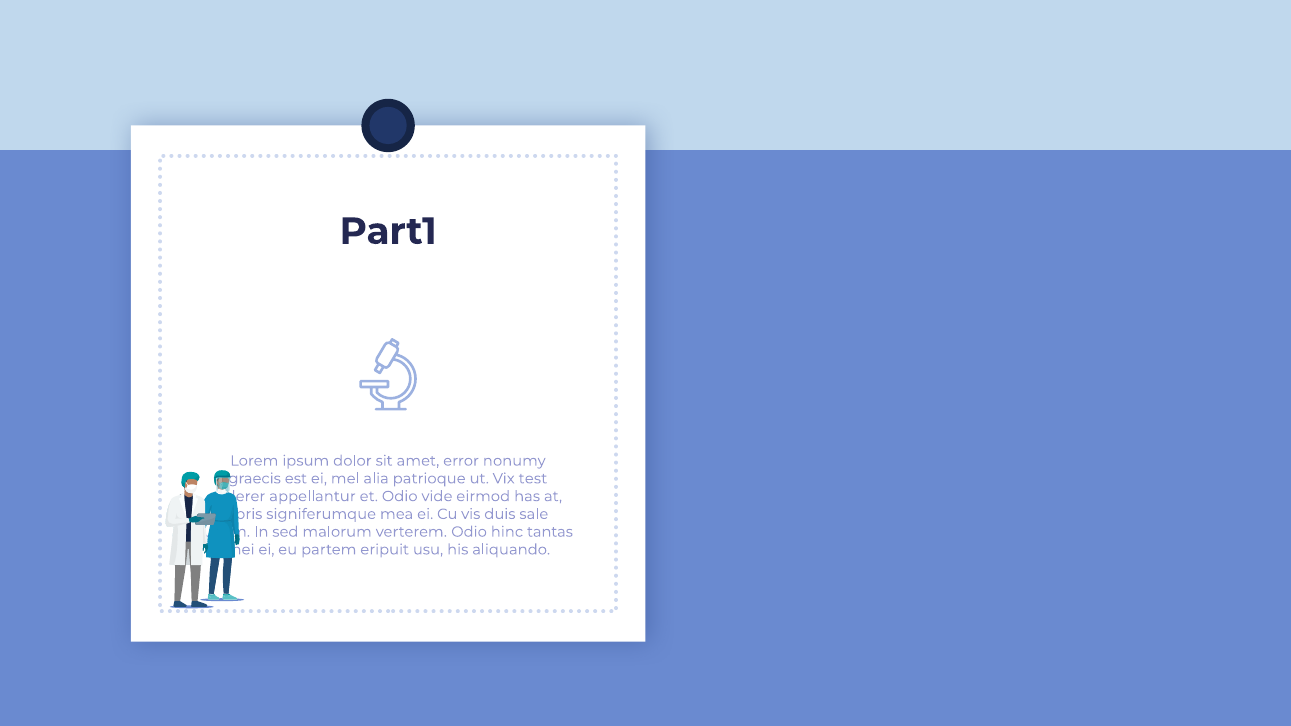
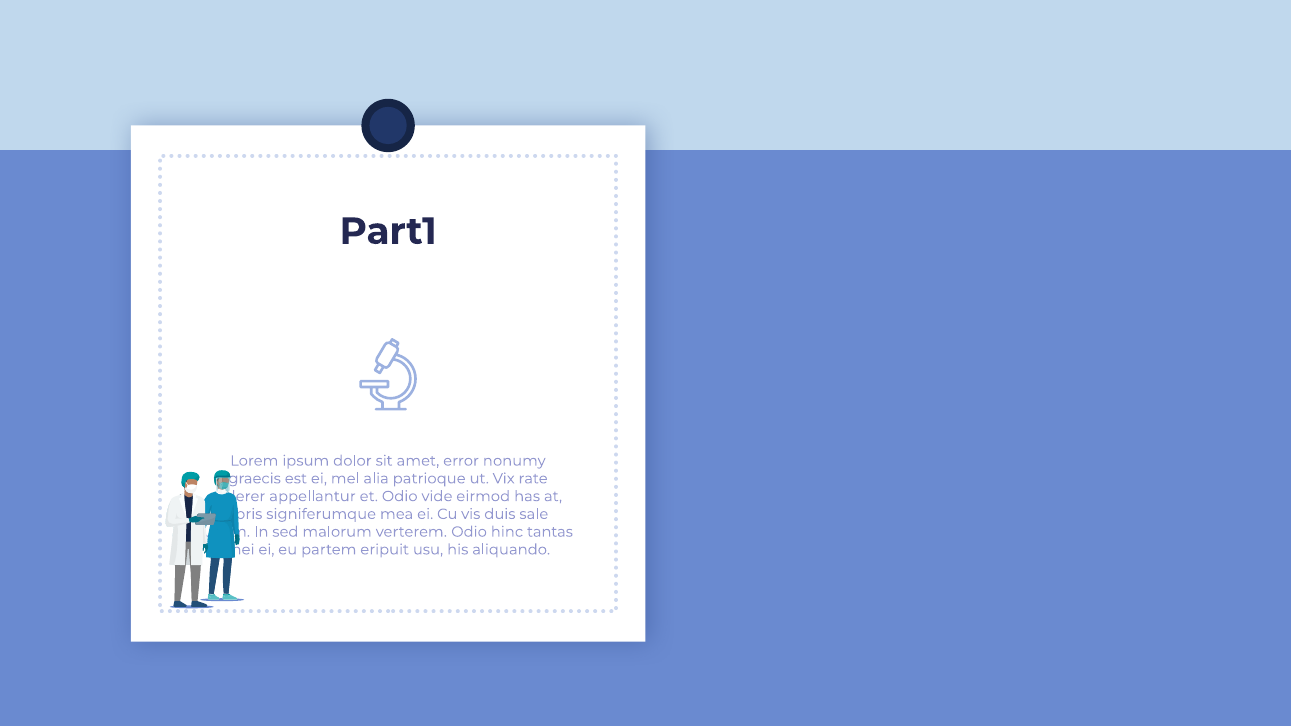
test: test -> rate (533, 479)
